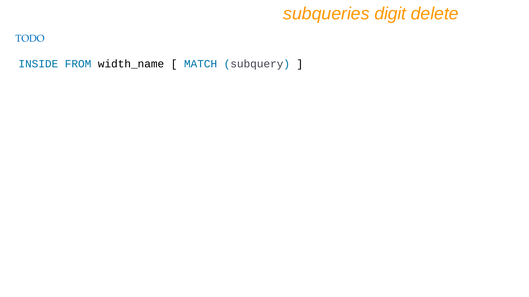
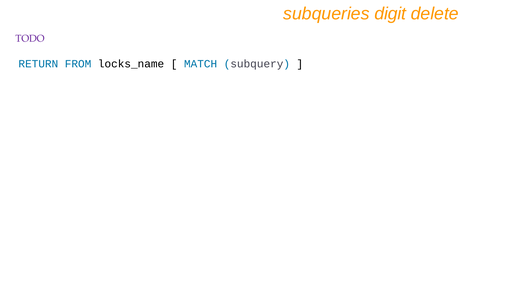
TODO colour: blue -> purple (30, 39)
INSIDE: INSIDE -> RETURN (38, 64)
width_name: width_name -> locks_name (131, 64)
